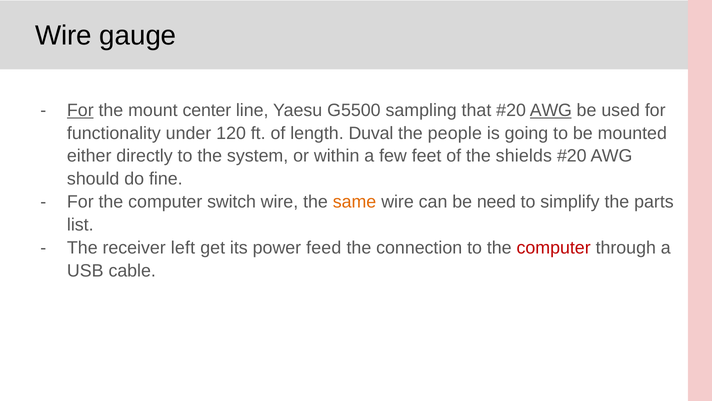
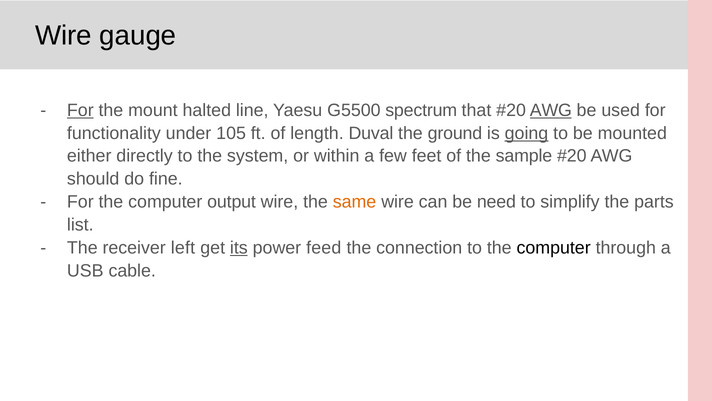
center: center -> halted (207, 110)
sampling: sampling -> spectrum (421, 110)
120: 120 -> 105 (231, 133)
people: people -> ground (455, 133)
going underline: none -> present (526, 133)
shields: shields -> sample (524, 156)
switch: switch -> output (232, 202)
its underline: none -> present (239, 248)
computer colour: red -> black (554, 248)
